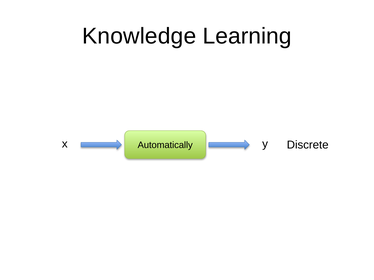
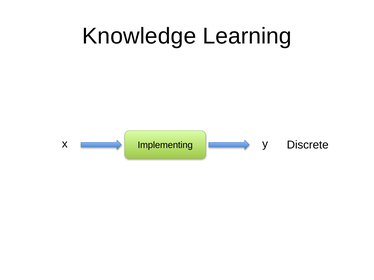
Automatically: Automatically -> Implementing (165, 145)
